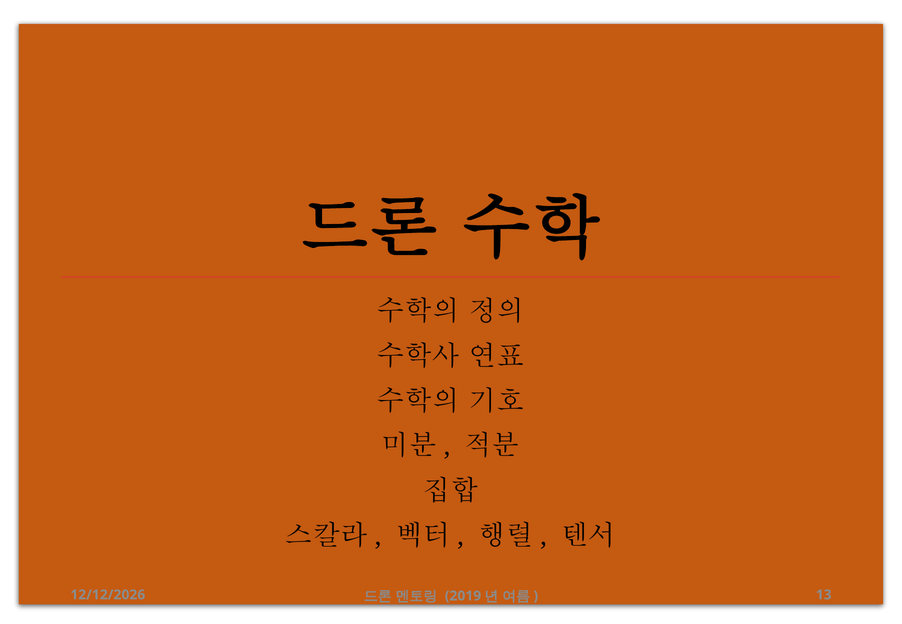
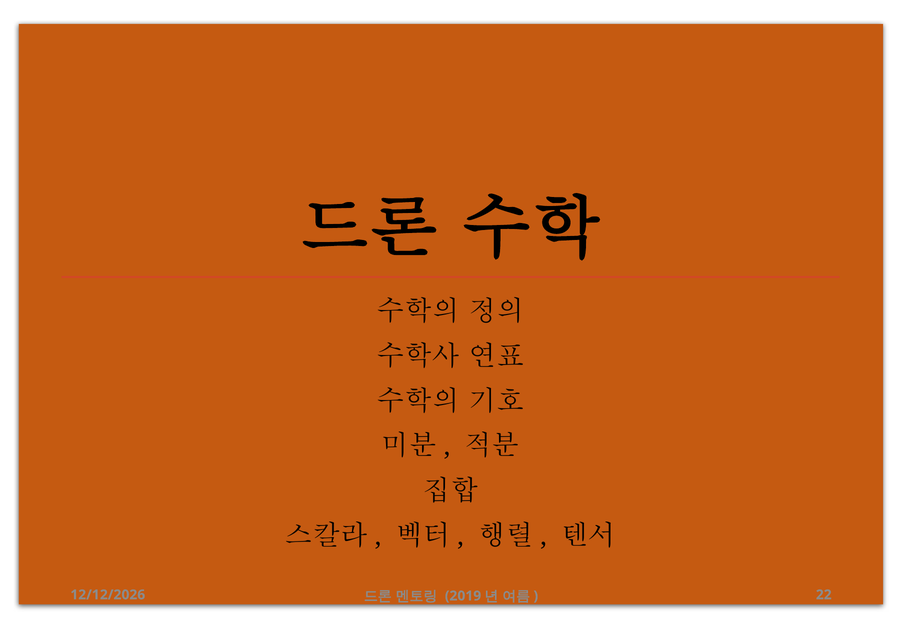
13: 13 -> 22 (824, 595)
